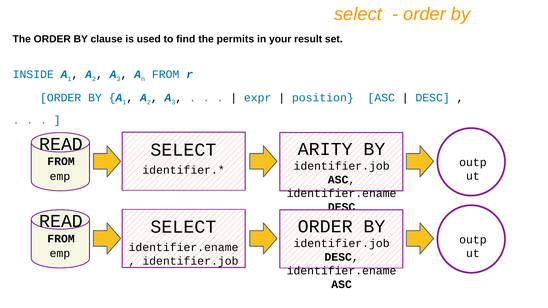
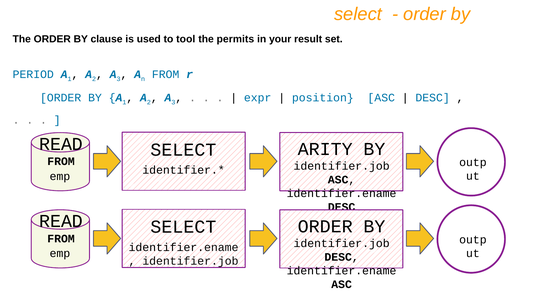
find: find -> tool (186, 39)
INSIDE: INSIDE -> PERIOD (33, 74)
